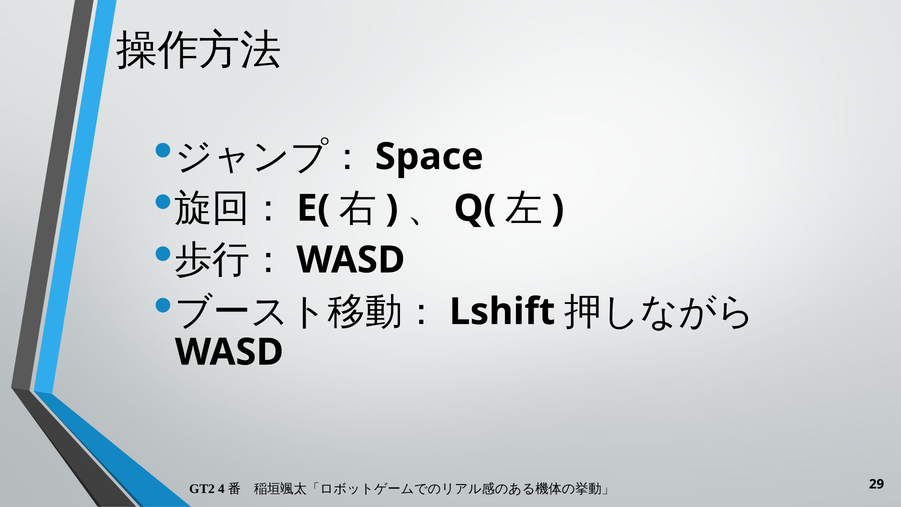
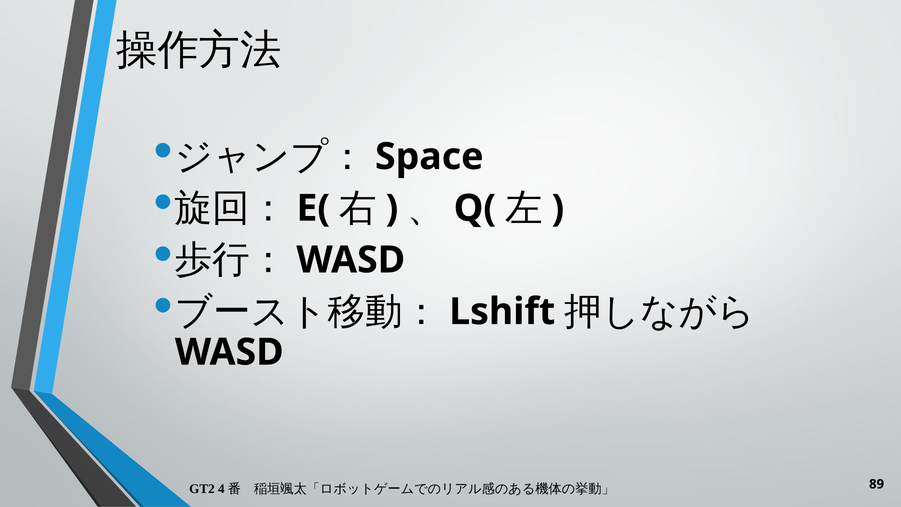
29: 29 -> 89 (877, 484)
